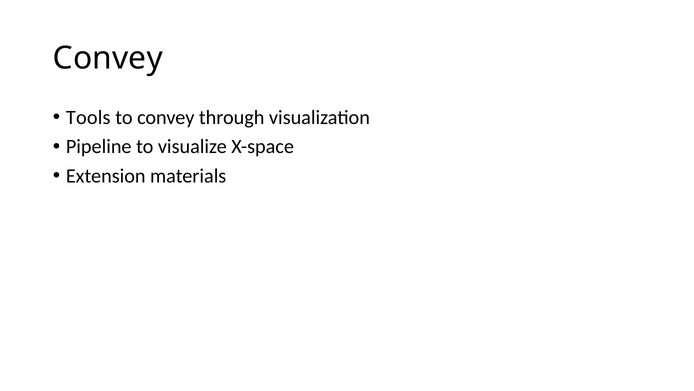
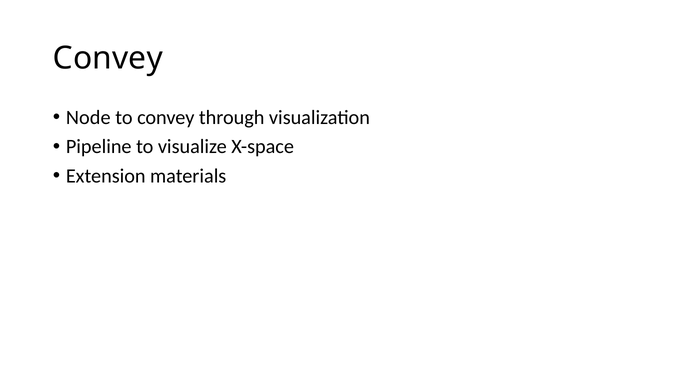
Tools: Tools -> Node (88, 117)
